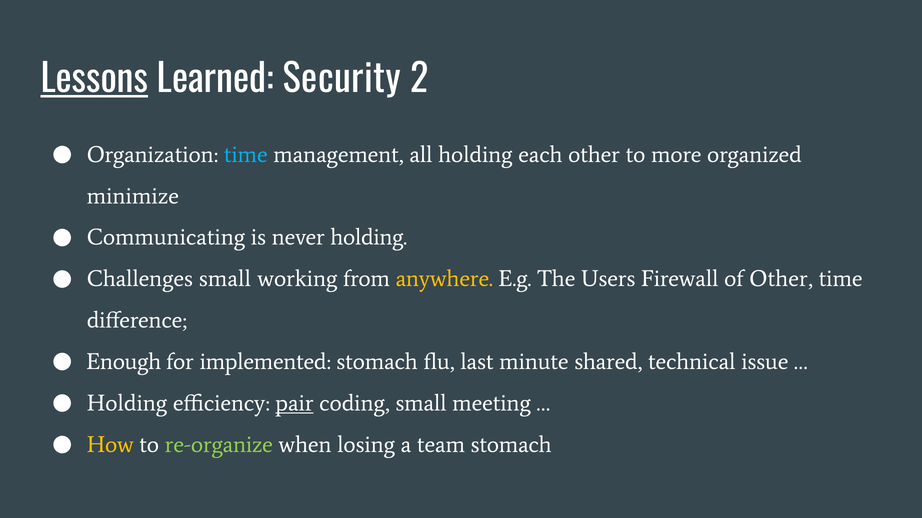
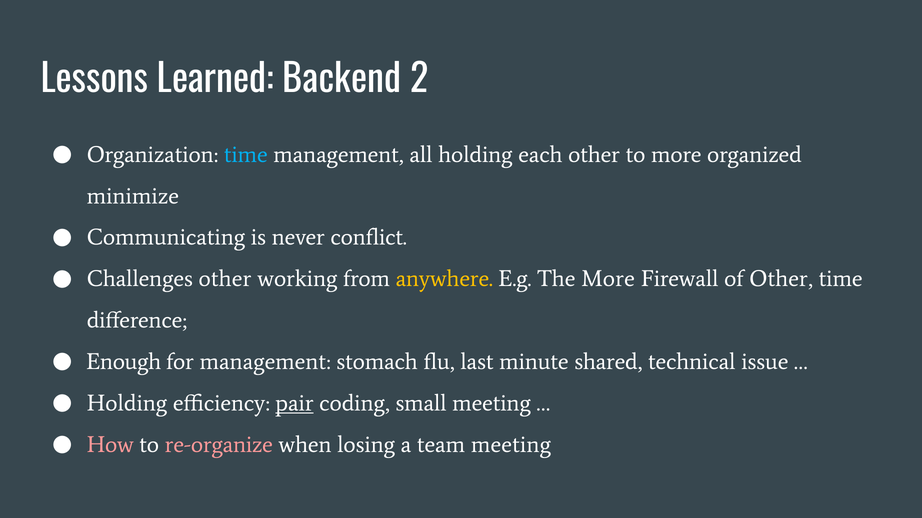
Lessons underline: present -> none (94, 80)
Security: Security -> Backend (342, 80)
never holding: holding -> conflict (369, 238)
Challenges small: small -> other (225, 279)
The Users: Users -> More (608, 279)
for implemented: implemented -> management (265, 362)
How colour: yellow -> pink (110, 445)
re-organize colour: light green -> pink (219, 445)
team stomach: stomach -> meeting (511, 445)
